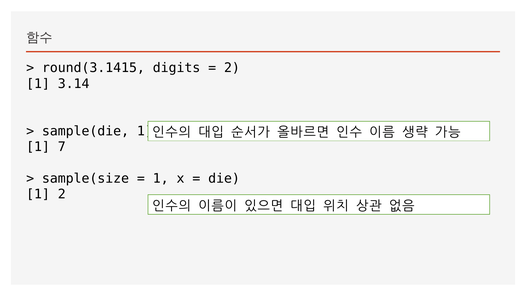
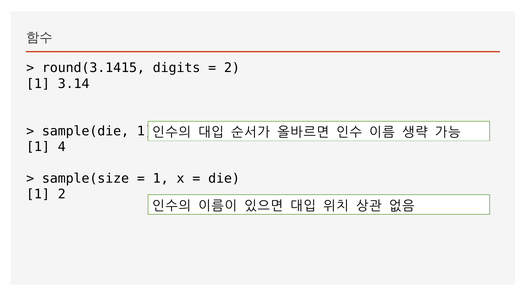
7: 7 -> 4 (62, 147)
